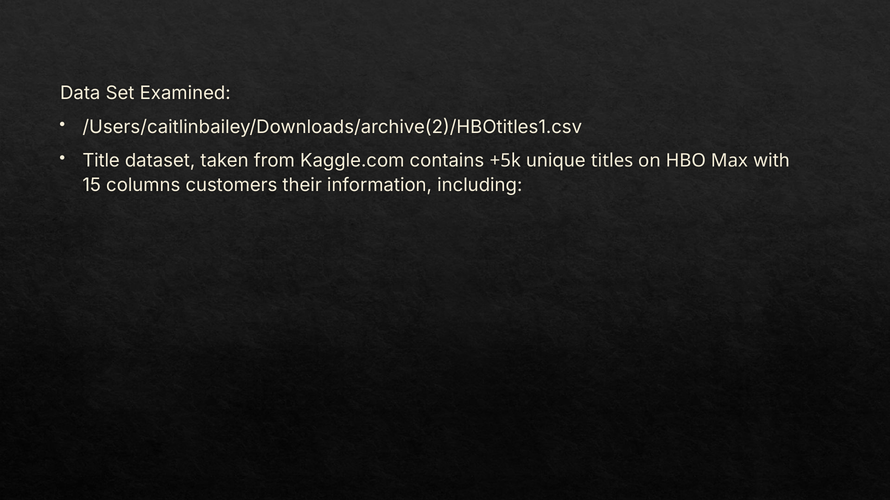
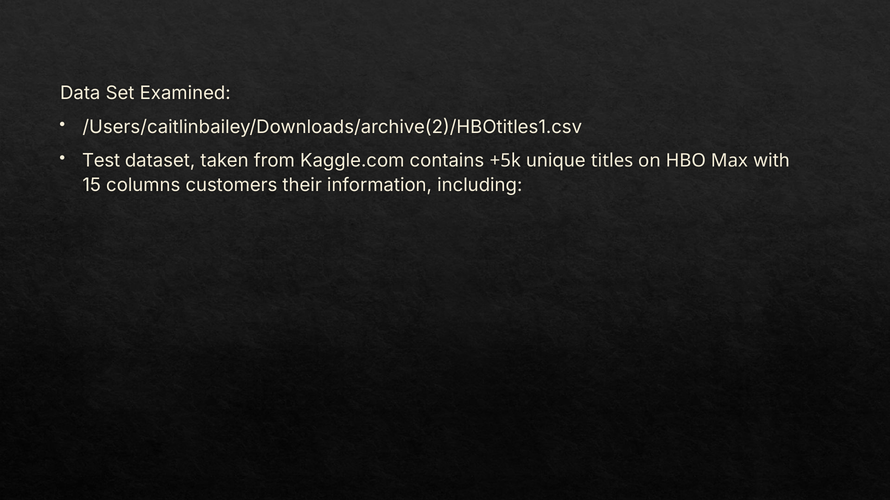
Title: Title -> Test (101, 161)
